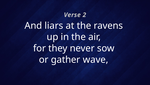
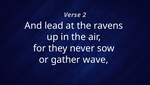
liars: liars -> lead (54, 25)
